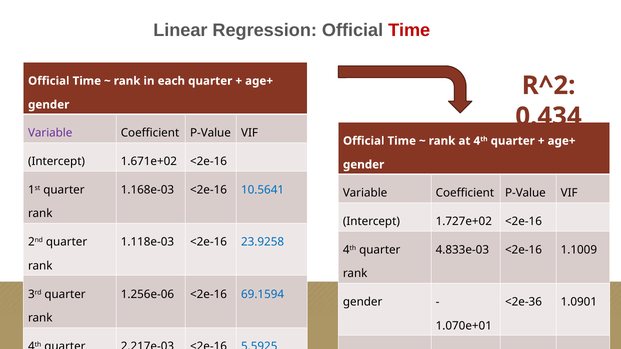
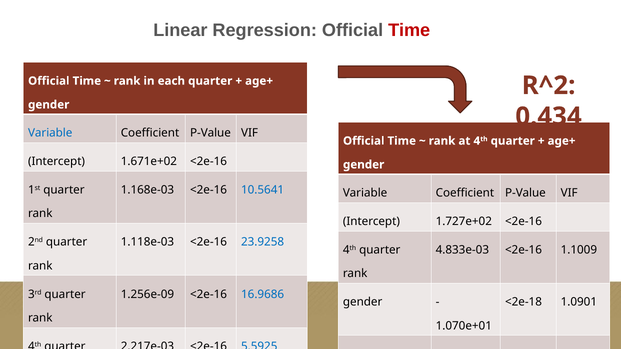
Variable colour: purple -> blue (50, 133)
1.256e-06: 1.256e-06 -> 1.256e-09 (147, 294)
69.1594: 69.1594 -> 16.9686 (263, 294)
<2e-36: <2e-36 -> <2e-18 (523, 302)
